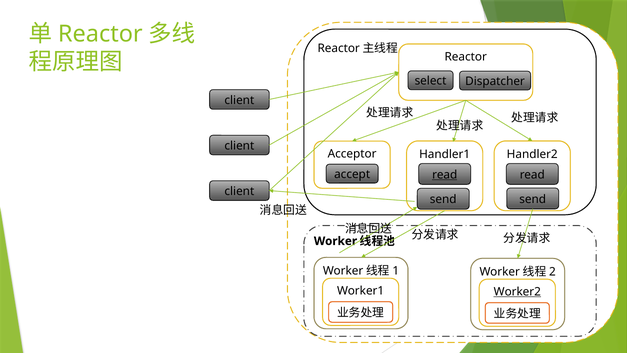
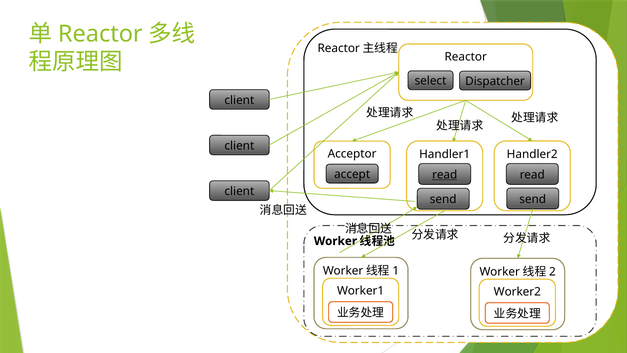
Worker2 underline: present -> none (517, 291)
